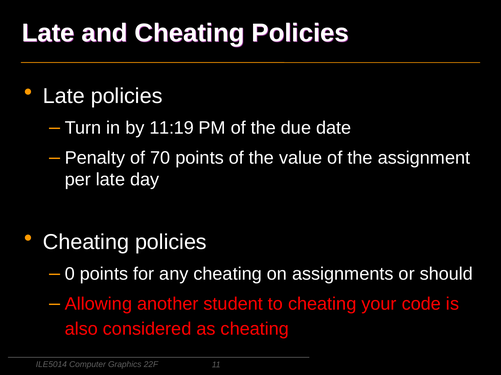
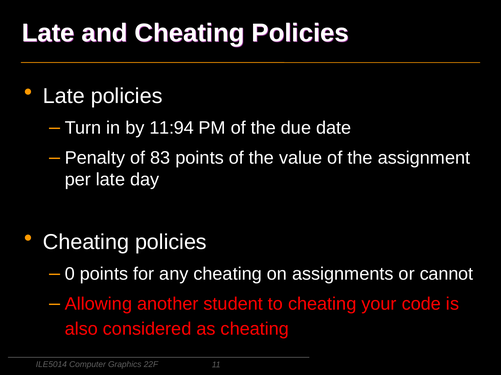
11:19: 11:19 -> 11:94 (172, 128)
70: 70 -> 83 (160, 158)
should: should -> cannot (446, 274)
